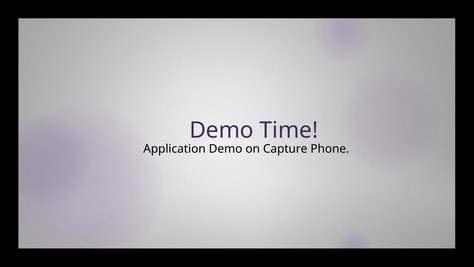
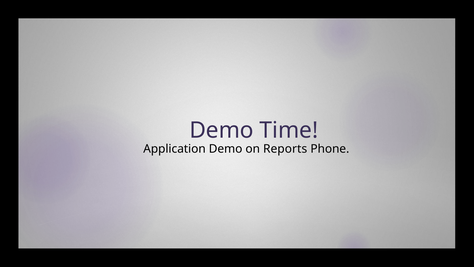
Capture: Capture -> Reports (285, 149)
